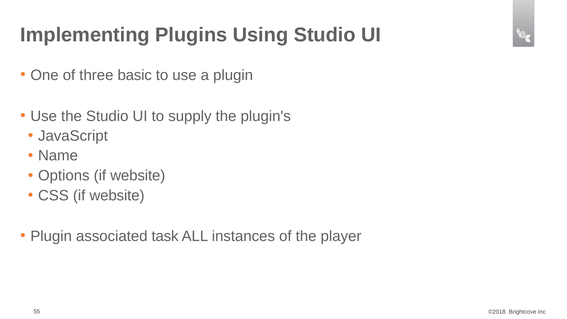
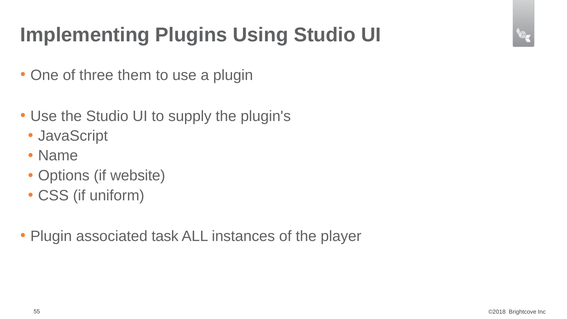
basic: basic -> them (135, 75)
CSS if website: website -> uniform (117, 195)
